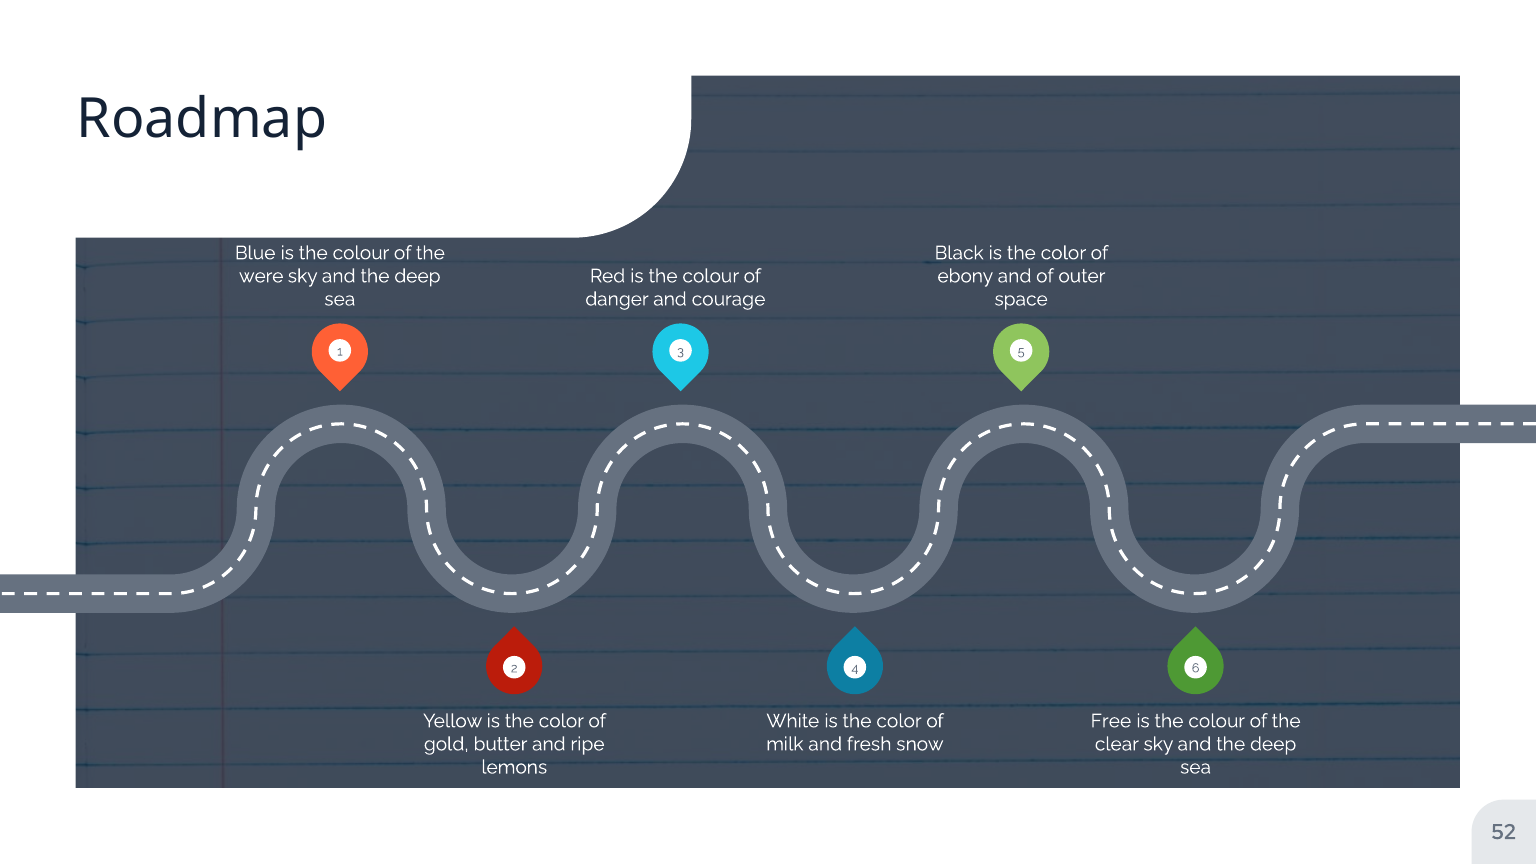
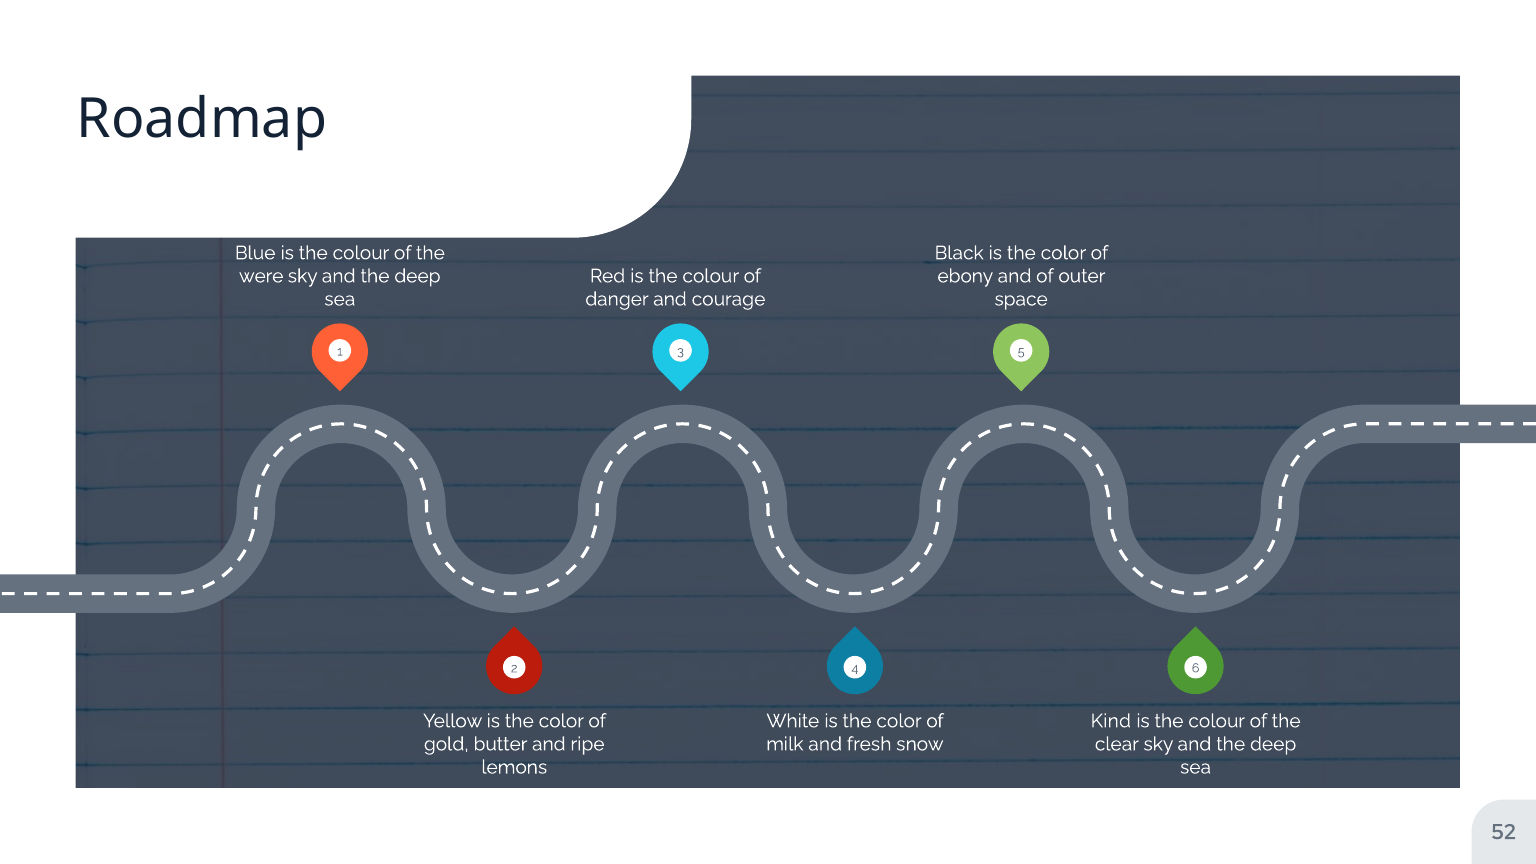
Free: Free -> Kind (1111, 721)
